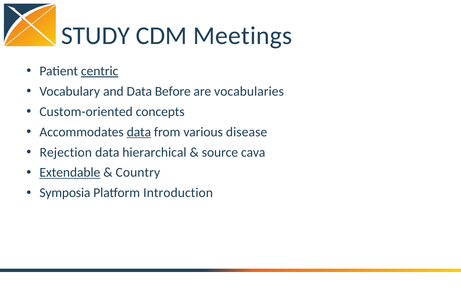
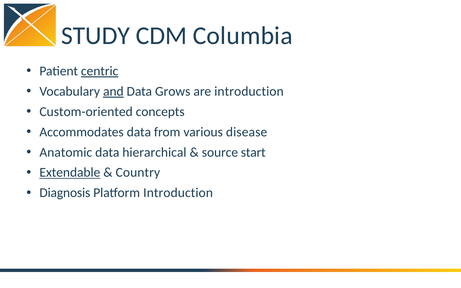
Meetings: Meetings -> Columbia (243, 36)
and underline: none -> present (113, 91)
Before: Before -> Grows (173, 91)
are vocabularies: vocabularies -> introduction (249, 91)
data underline: present -> none (139, 132)
Rejection: Rejection -> Anatomic (66, 152)
cava: cava -> start (253, 152)
Symposia: Symposia -> Diagnosis (65, 193)
